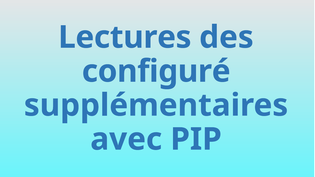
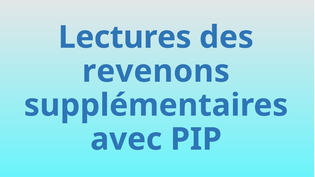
configuré: configuré -> revenons (156, 71)
